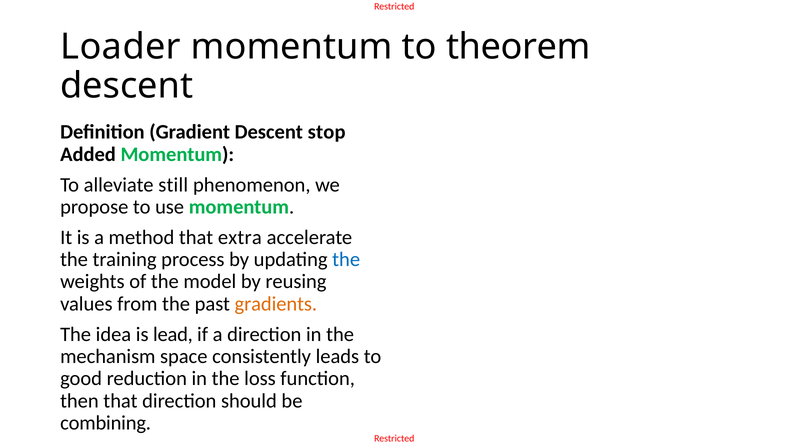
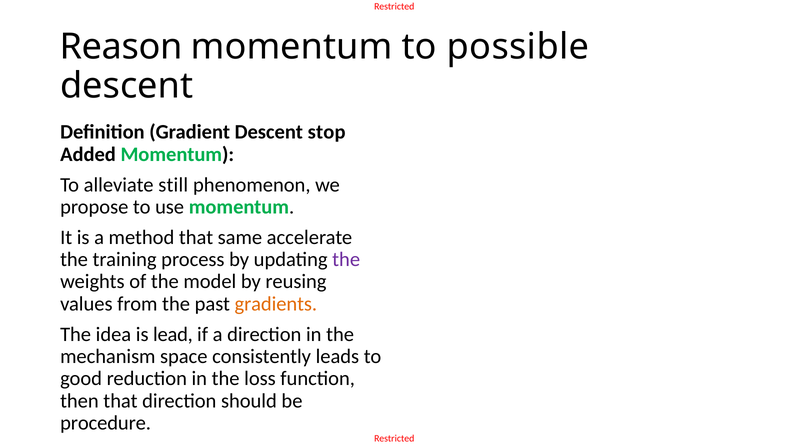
Loader: Loader -> Reason (121, 47)
theorem: theorem -> possible (518, 47)
extra: extra -> same (240, 237)
the colour: blue -> purple (346, 259)
combining: combining -> procedure (106, 423)
